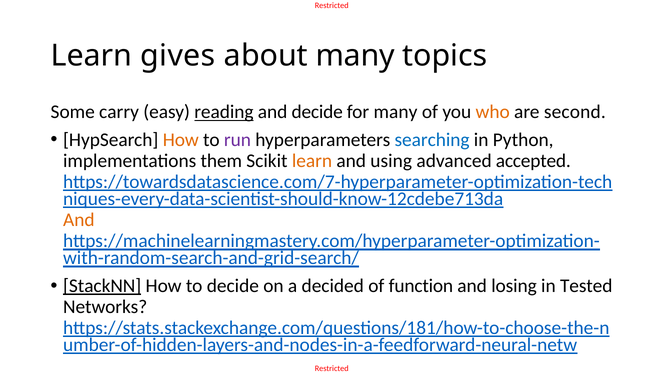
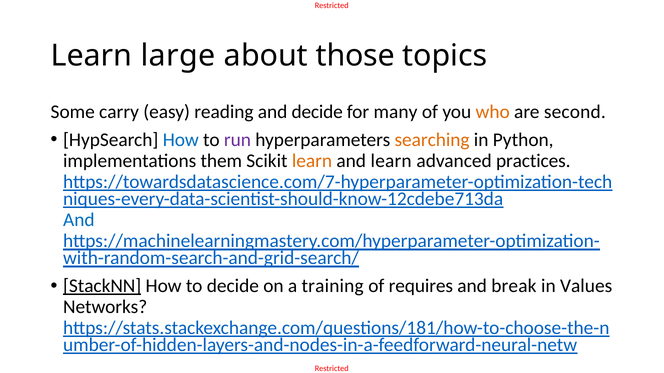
gives: gives -> large (178, 56)
about many: many -> those (355, 56)
reading underline: present -> none (224, 112)
How colour: orange -> blue (181, 140)
searching colour: blue -> orange (432, 140)
and using: using -> learn (391, 161)
accepted: accepted -> practices (533, 161)
And colour: orange -> blue (79, 220)
decided: decided -> training (333, 286)
function: function -> requires (421, 286)
losing: losing -> break (514, 286)
Tested: Tested -> Values (586, 286)
